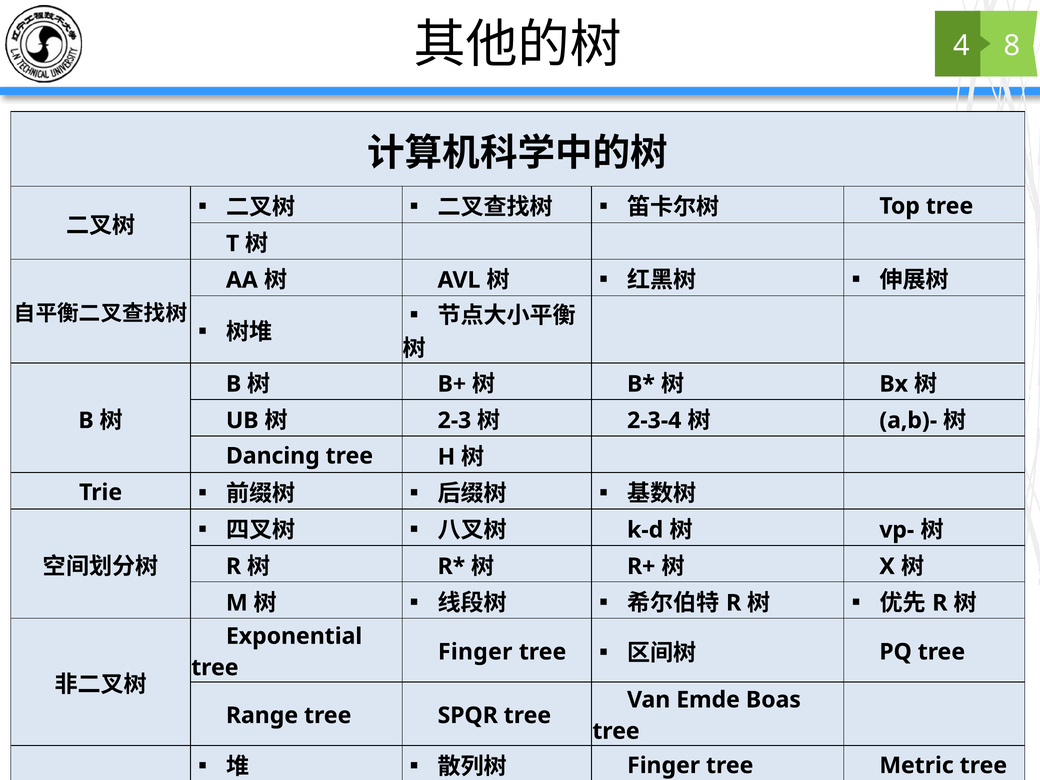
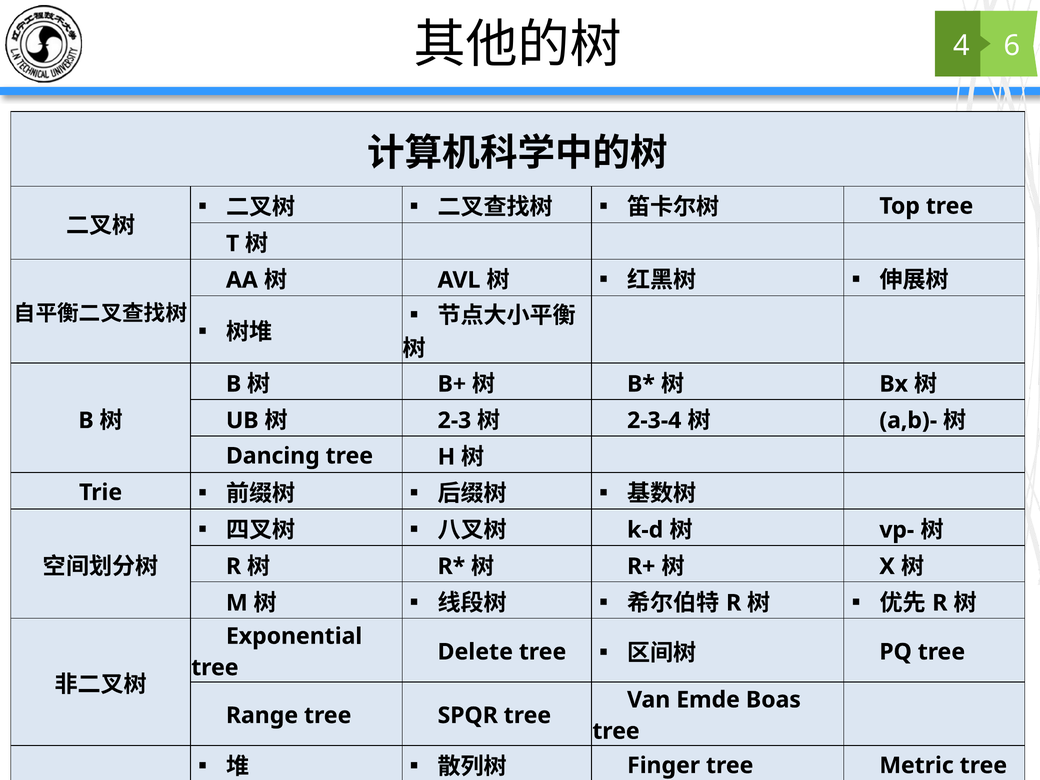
8: 8 -> 6 (1012, 46)
Finger: Finger -> Delete (475, 652)
